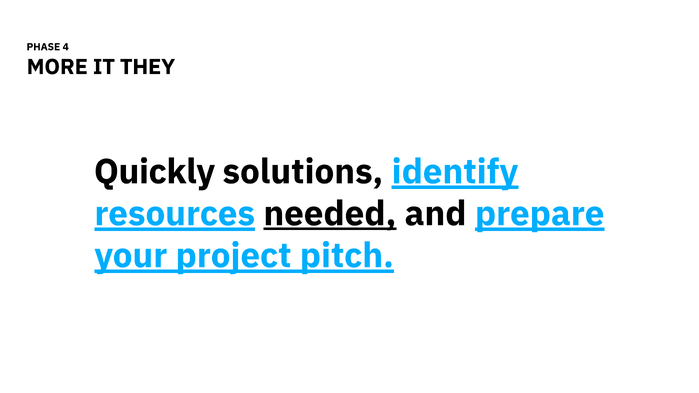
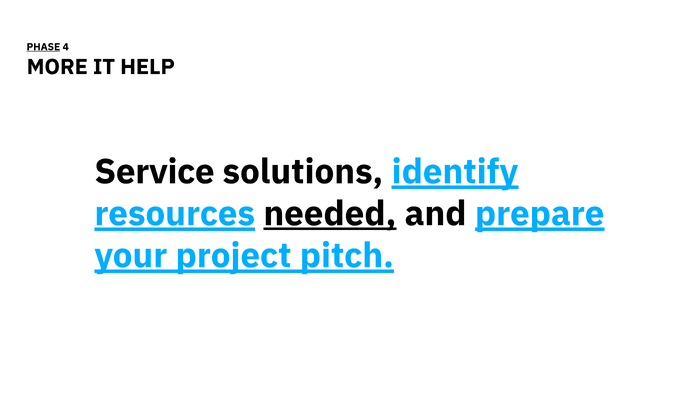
PHASE underline: none -> present (43, 47)
THEY: THEY -> HELP (147, 67)
Quickly: Quickly -> Service (154, 172)
